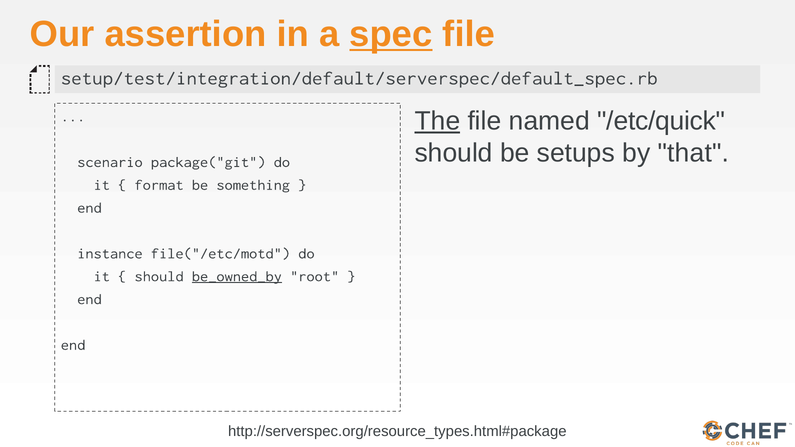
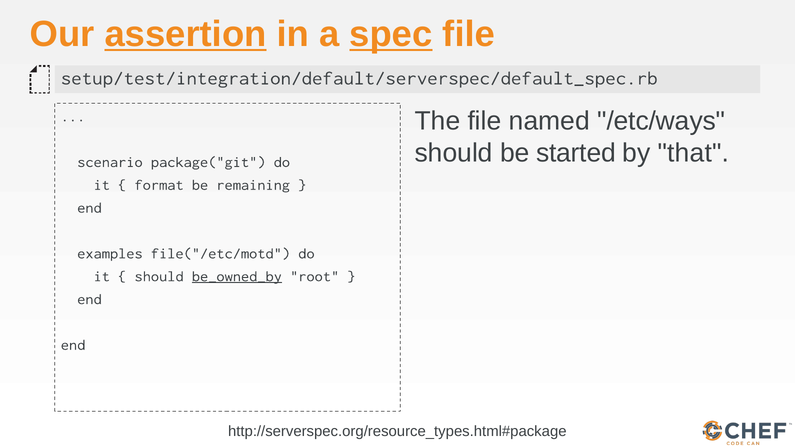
assertion underline: none -> present (186, 34)
The underline: present -> none (437, 121)
/etc/quick: /etc/quick -> /etc/ways (661, 121)
setups: setups -> started (576, 153)
something: something -> remaining (253, 185)
instance: instance -> examples (110, 254)
